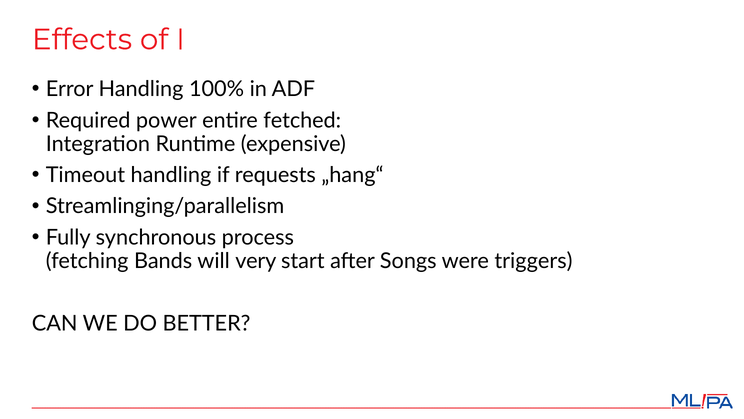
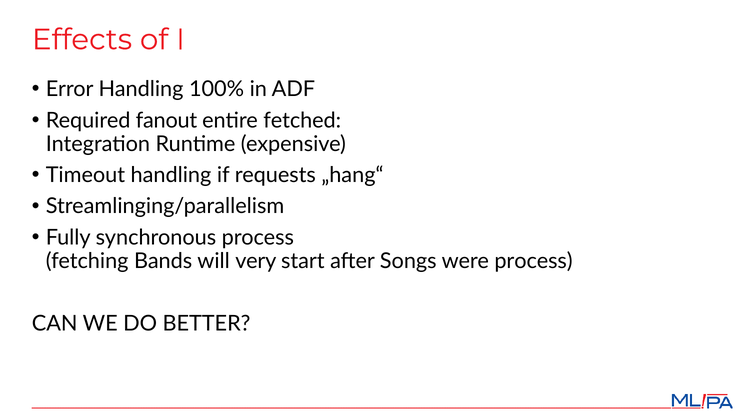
power: power -> fanout (166, 120)
were triggers: triggers -> process (534, 261)
